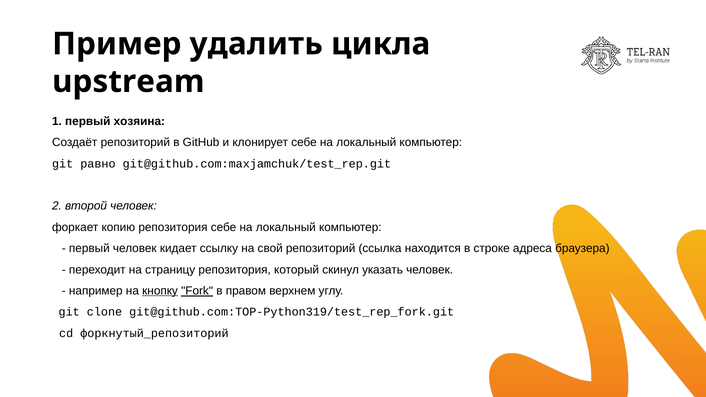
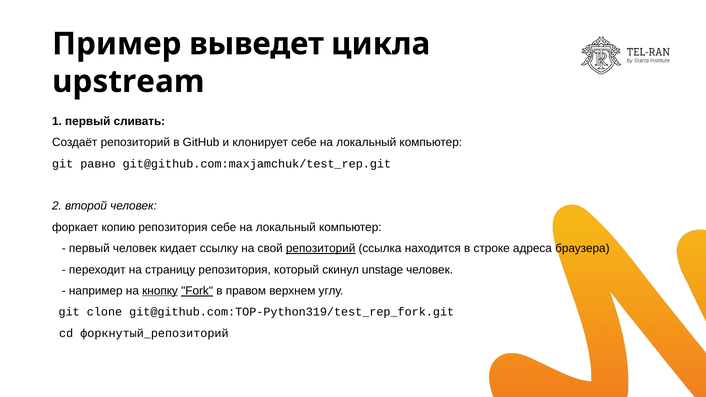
удалить: удалить -> выведет (256, 44)
хозяина: хозяина -> сливать (139, 121)
репозиторий underline: none -> present (321, 249)
указать: указать -> unstage (383, 270)
